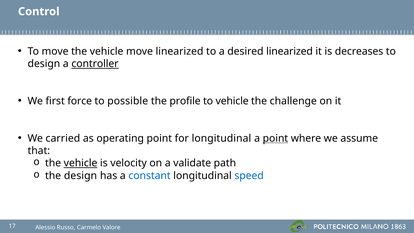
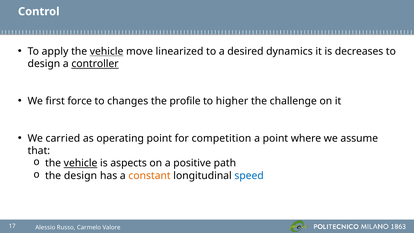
To move: move -> apply (55, 51)
vehicle underline: none -> present (107, 51)
desired linearized: linearized -> dynamics (289, 51)
possible: possible -> changes (128, 101)
to vehicle: vehicle -> higher (232, 101)
for longitudinal: longitudinal -> competition (221, 138)
point underline: present -> none (275, 138)
velocity: velocity -> aspects (129, 163)
validate: validate -> positive (192, 163)
constant colour: blue -> orange (150, 176)
